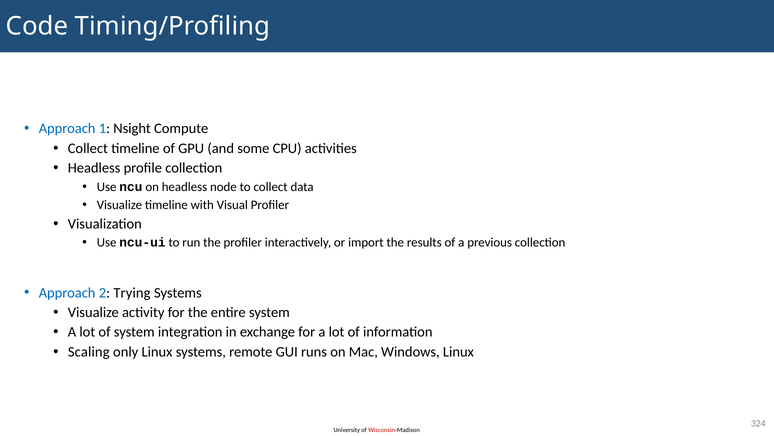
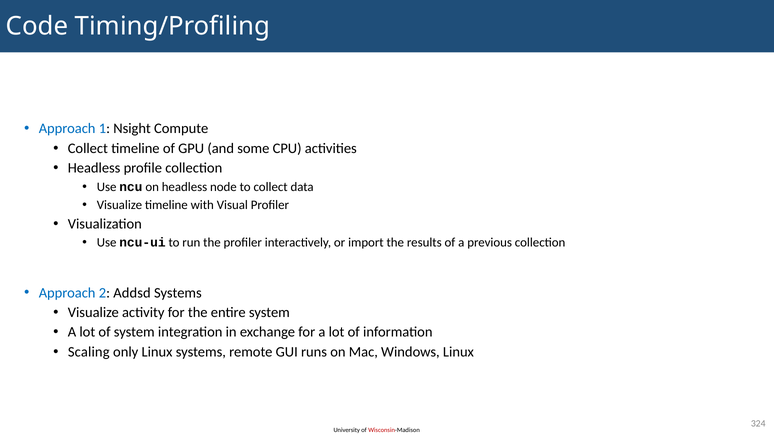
Trying: Trying -> Addsd (132, 292)
